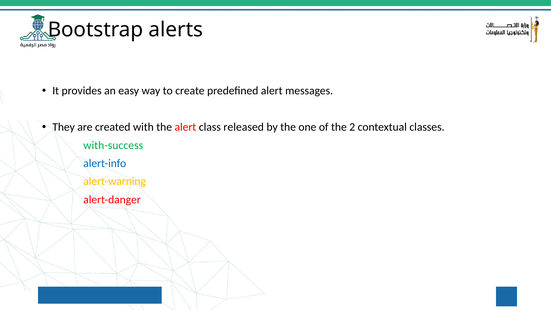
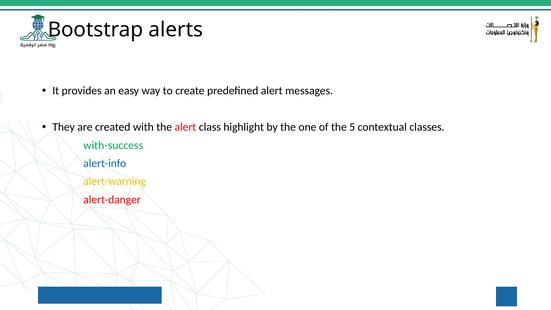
released: released -> highlight (244, 127)
2: 2 -> 5 (352, 127)
